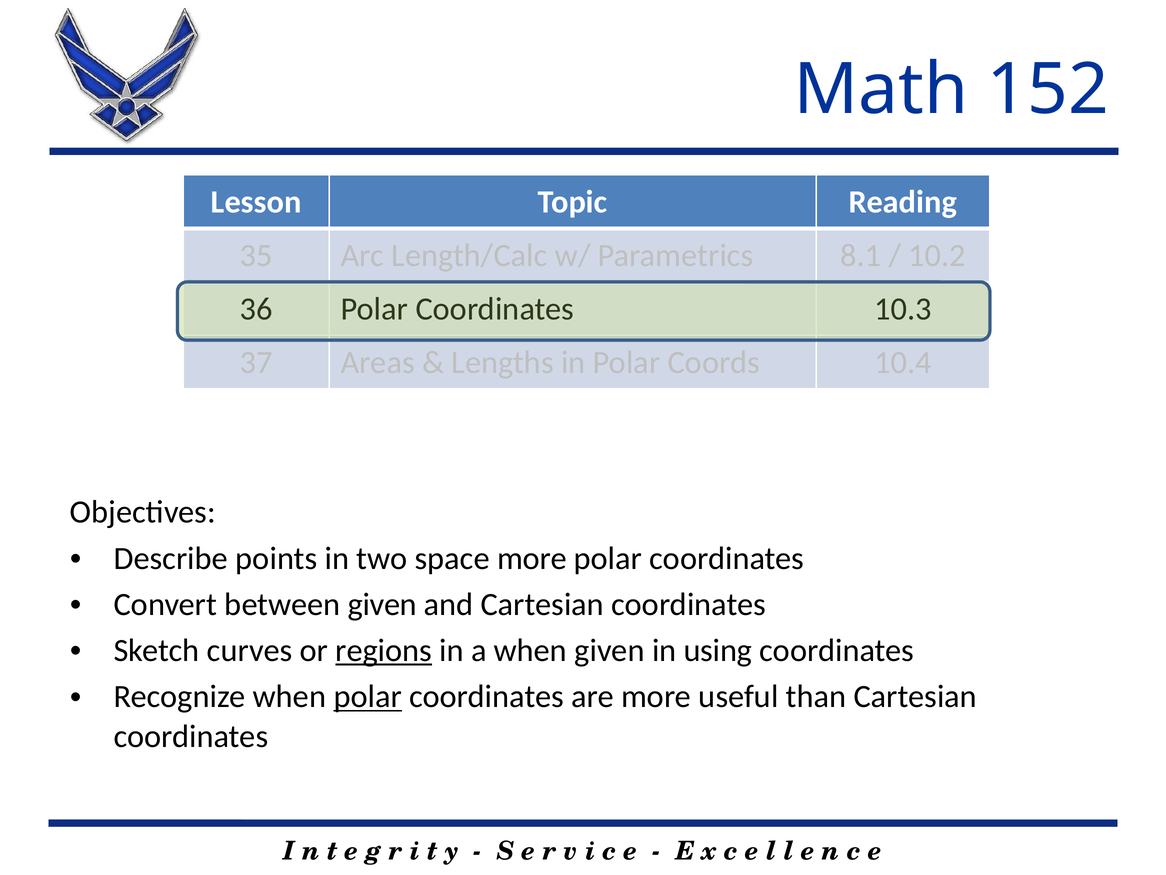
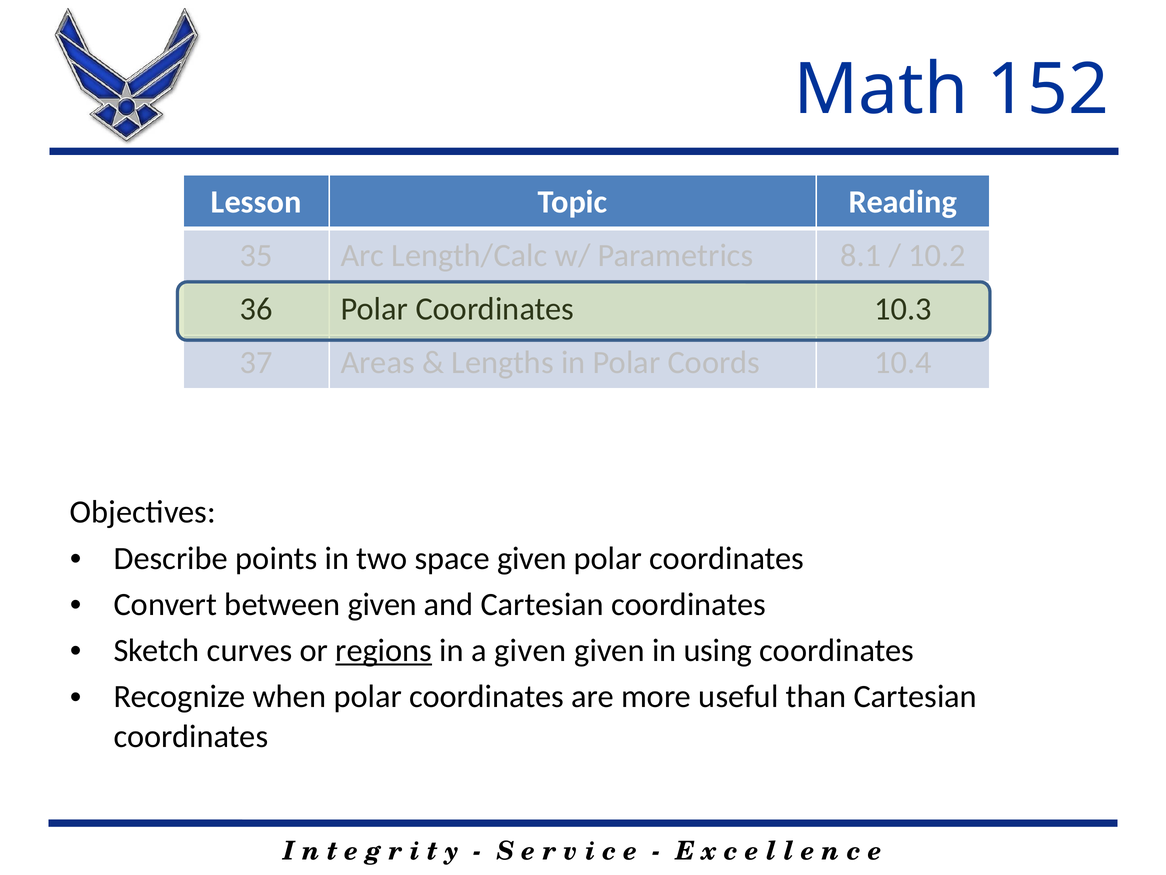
space more: more -> given (532, 558)
a when: when -> given (530, 650)
polar underline: present -> none (368, 696)
